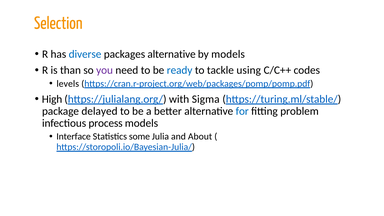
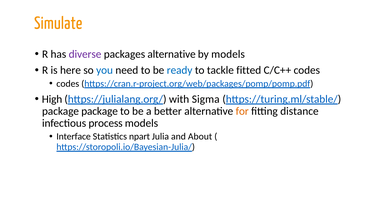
Selection: Selection -> Simulate (58, 23)
diverse colour: blue -> purple (85, 54)
than: than -> here (70, 70)
you colour: purple -> blue (105, 70)
using: using -> fitted (249, 70)
levels: levels -> codes (68, 84)
package delayed: delayed -> package (100, 111)
for colour: blue -> orange (242, 111)
problem: problem -> distance (299, 111)
some: some -> npart (139, 137)
